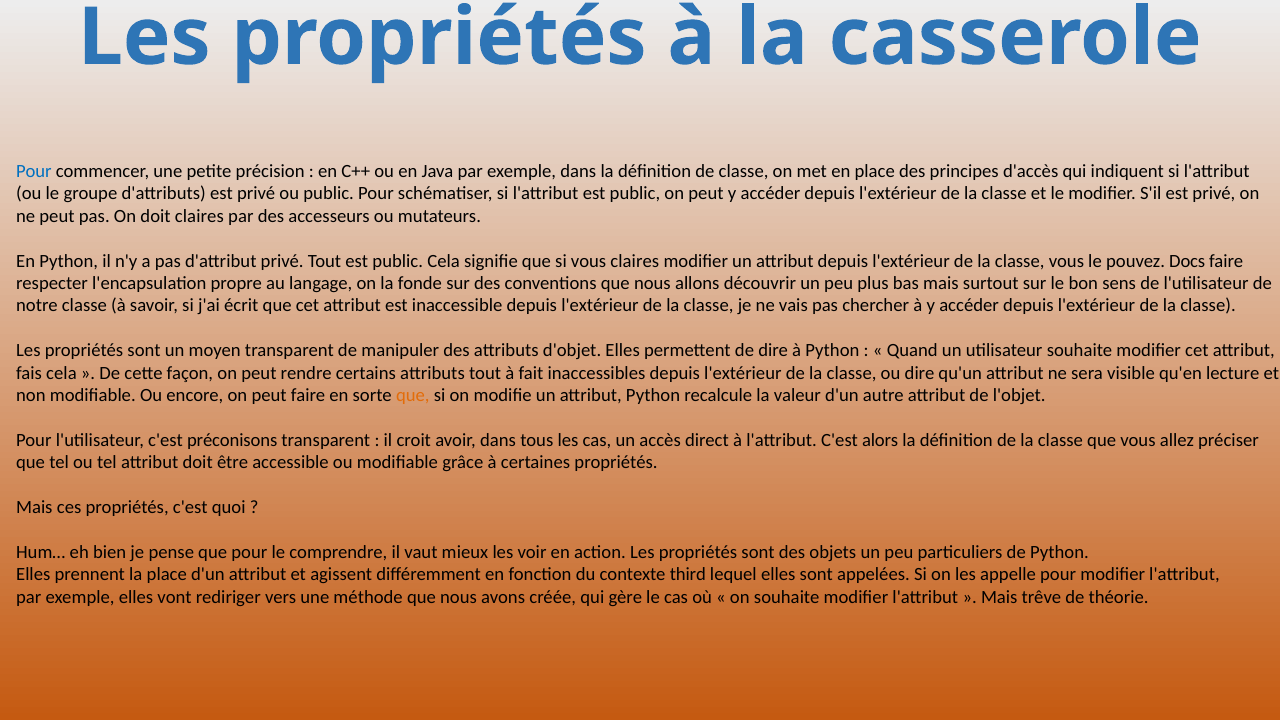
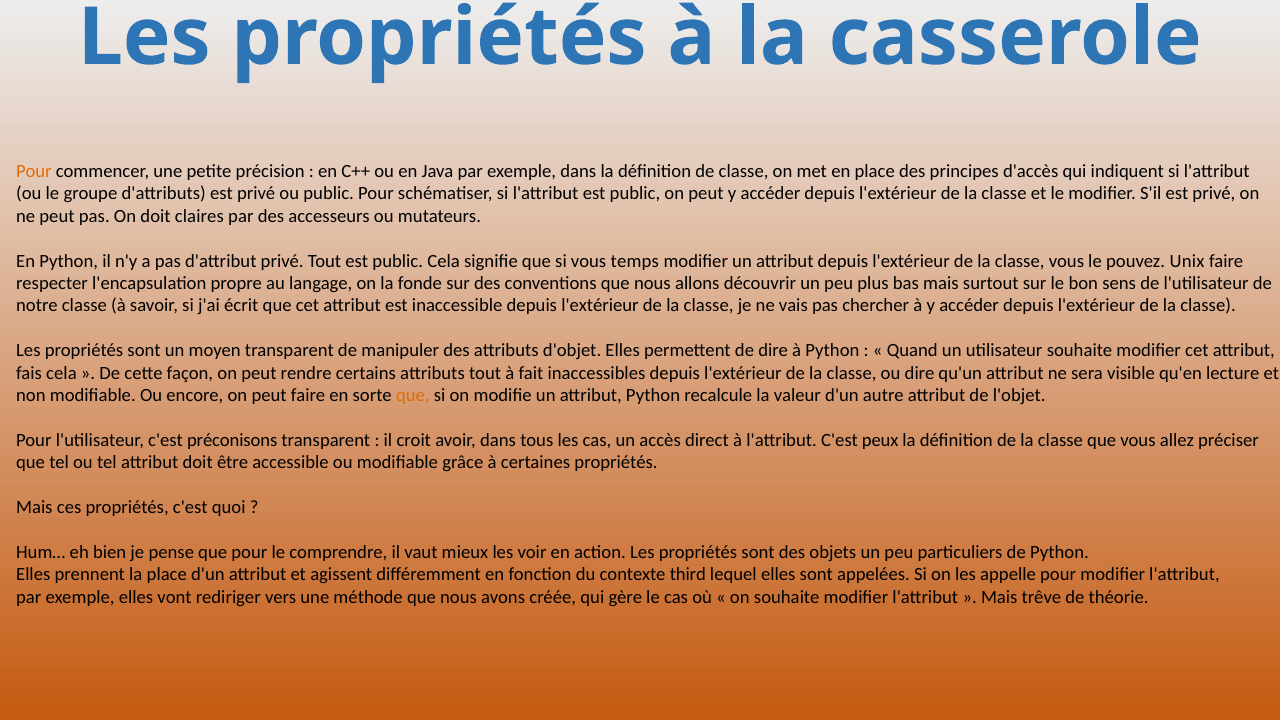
Pour colour: blue -> orange (34, 171)
vous claires: claires -> temps (635, 261)
Docs: Docs -> Unix (1187, 261)
alors: alors -> peux (880, 440)
